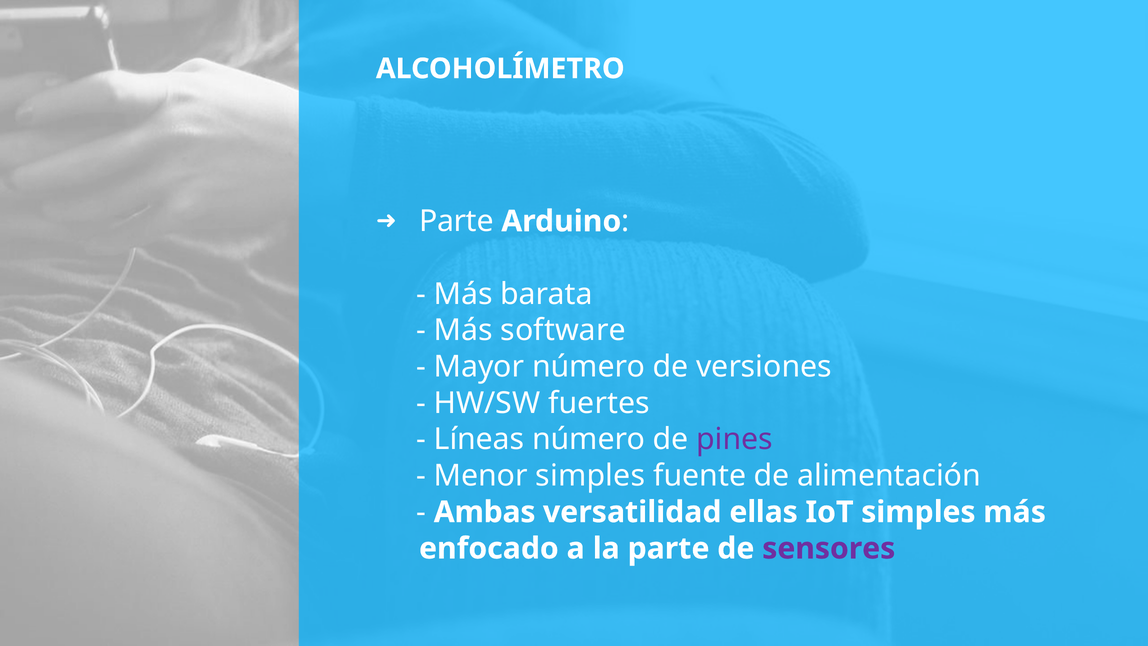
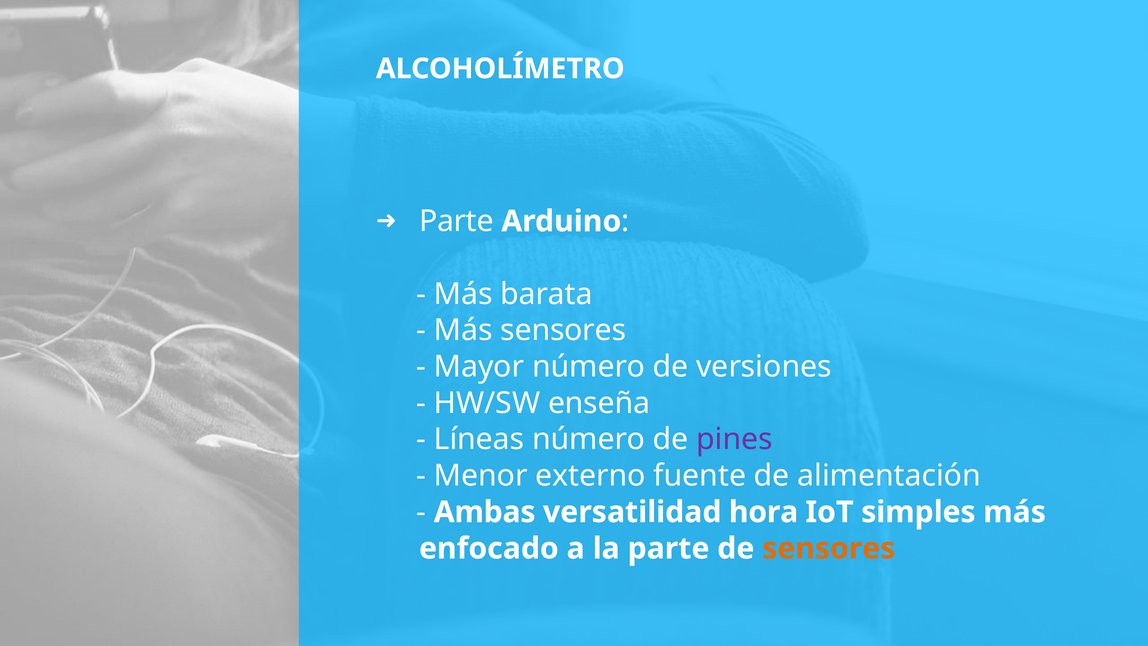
Más software: software -> sensores (563, 330)
fuertes: fuertes -> enseña (599, 403)
Menor simples: simples -> externo (590, 476)
ellas: ellas -> hora (764, 512)
sensores colour: purple -> orange (829, 548)
